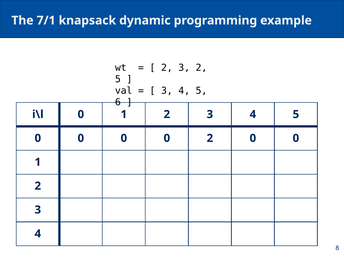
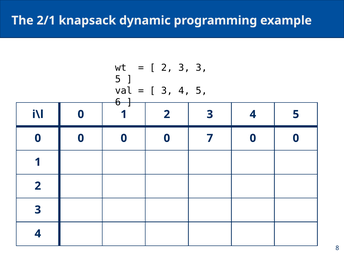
7/1: 7/1 -> 2/1 (46, 20)
3 2: 2 -> 3 (201, 68)
0 2: 2 -> 7 (210, 138)
